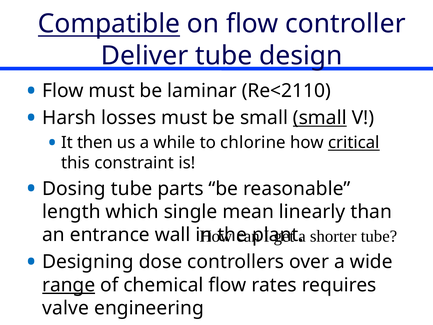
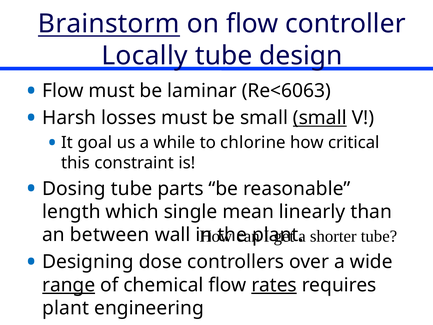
Compatible: Compatible -> Brainstorm (109, 24)
Deliver: Deliver -> Locally (145, 56)
Re<2110: Re<2110 -> Re<6063 (286, 91)
then: then -> goal (95, 143)
critical underline: present -> none (354, 143)
entrance: entrance -> between (110, 235)
rates underline: none -> present (274, 285)
valve: valve -> plant (66, 308)
